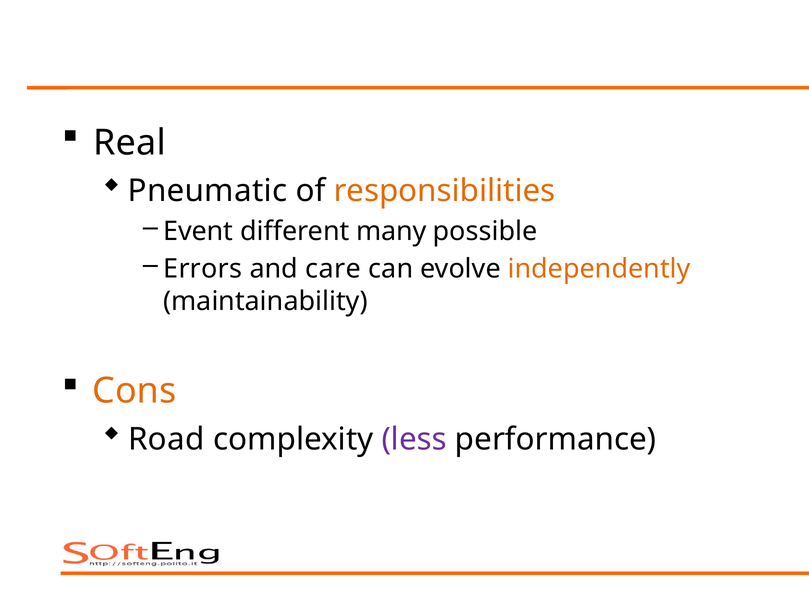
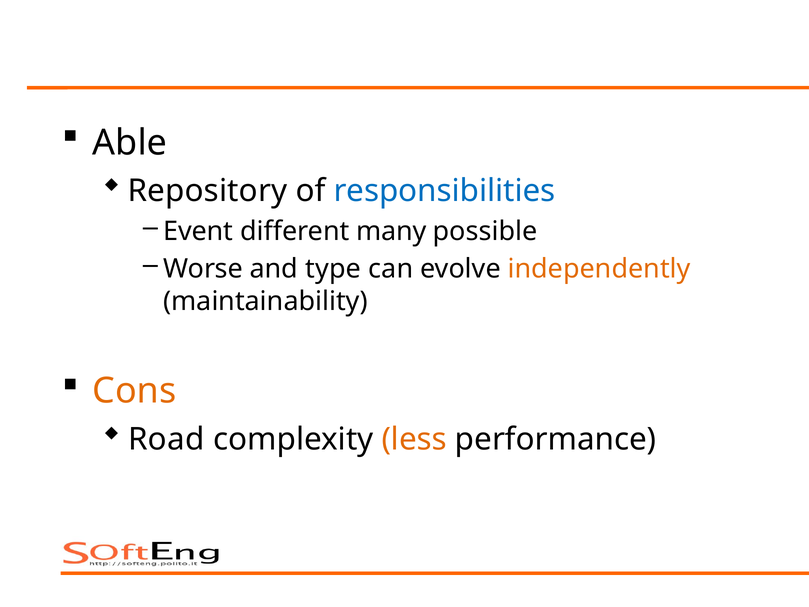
Real: Real -> Able (130, 143)
Pneumatic: Pneumatic -> Repository (208, 191)
responsibilities colour: orange -> blue (444, 191)
Errors: Errors -> Worse (203, 269)
care: care -> type (333, 269)
less colour: purple -> orange (414, 439)
